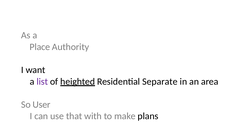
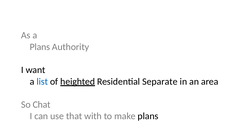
Place: Place -> Plans (40, 47)
list colour: purple -> blue (42, 82)
User: User -> Chat (42, 105)
